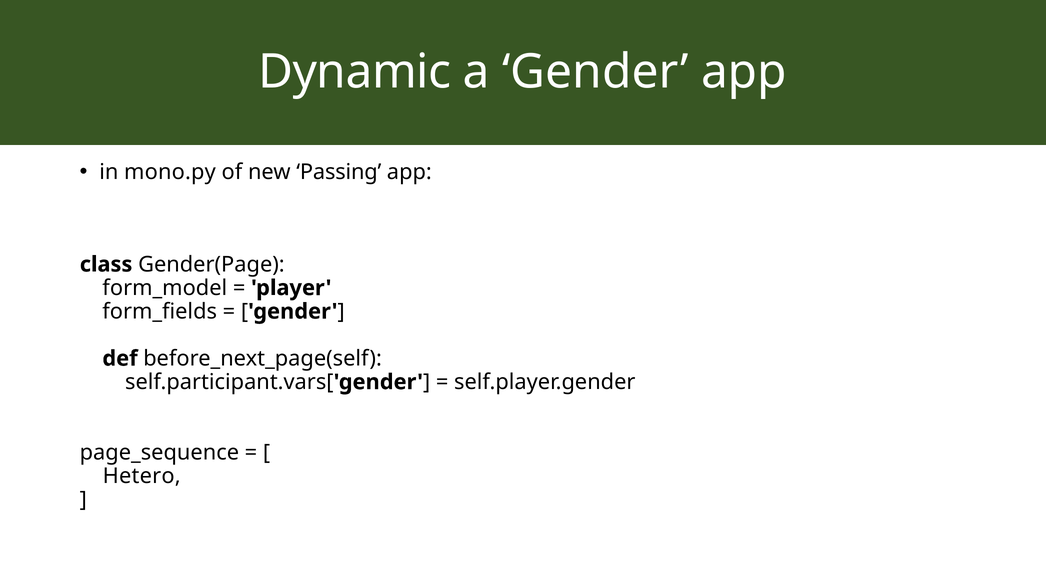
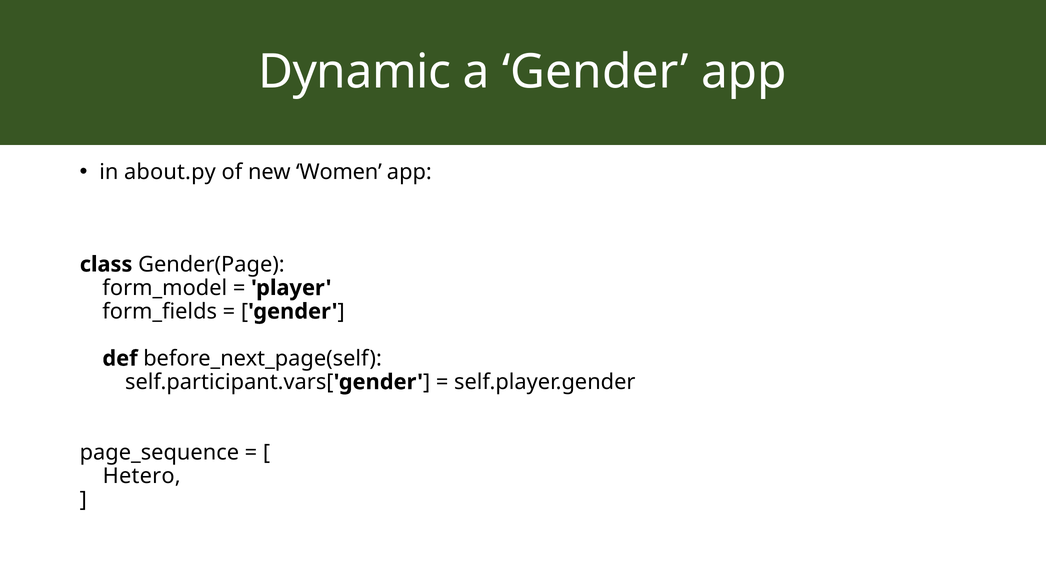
mono.py: mono.py -> about.py (170, 172)
Passing: Passing -> Women (339, 172)
